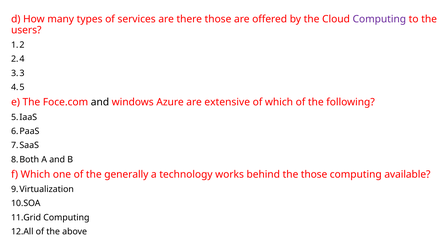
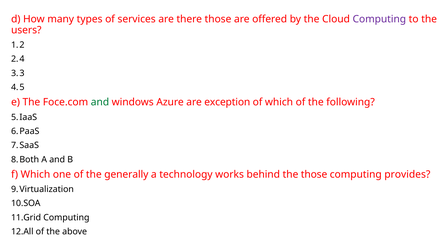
and colour: black -> green (100, 102)
extensive: extensive -> exception (227, 102)
available: available -> provides (407, 175)
